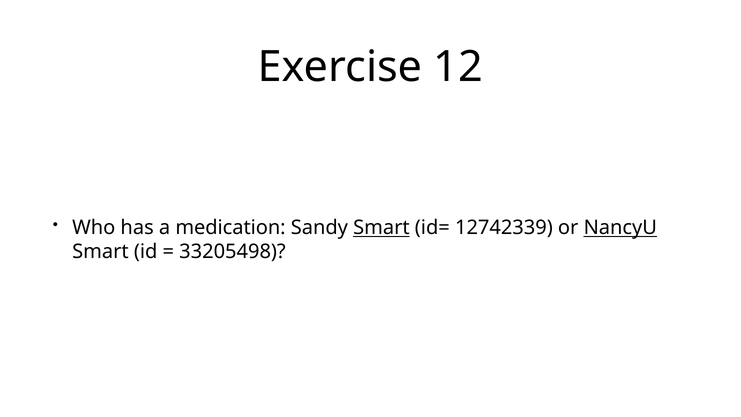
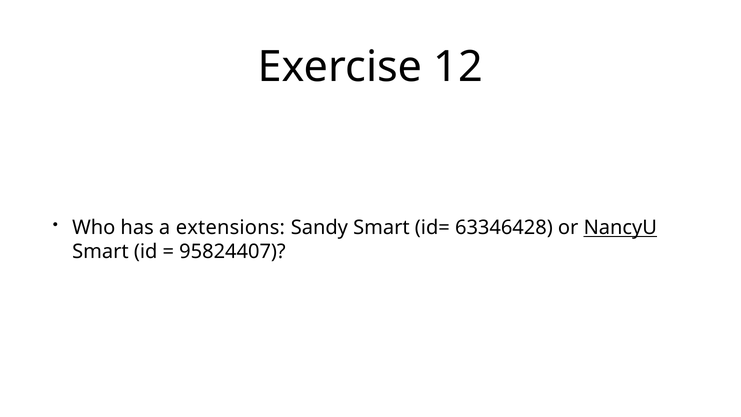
medication: medication -> extensions (230, 228)
Smart underline: present -> none (381, 228)
12742339: 12742339 -> 63346428 (504, 228)
33205498: 33205498 -> 95824407 (232, 252)
